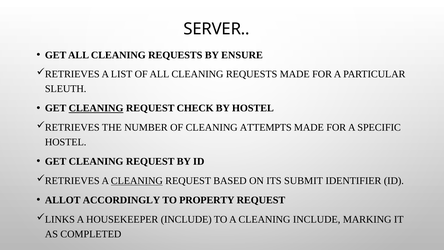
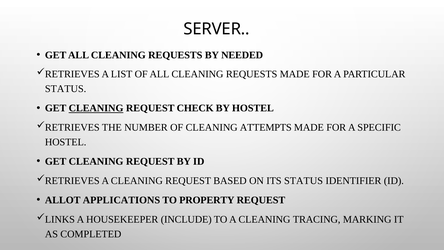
ENSURE: ENSURE -> NEEDED (242, 55)
SLEUTH: SLEUTH -> STATUS (66, 89)
CLEANING underline: present -> none (137, 181)
ITS SUBMIT: SUBMIT -> STATUS (304, 181)
ACCORDINGLY: ACCORDINGLY -> APPLICATIONS (121, 200)
CLEANING INCLUDE: INCLUDE -> TRACING (317, 219)
